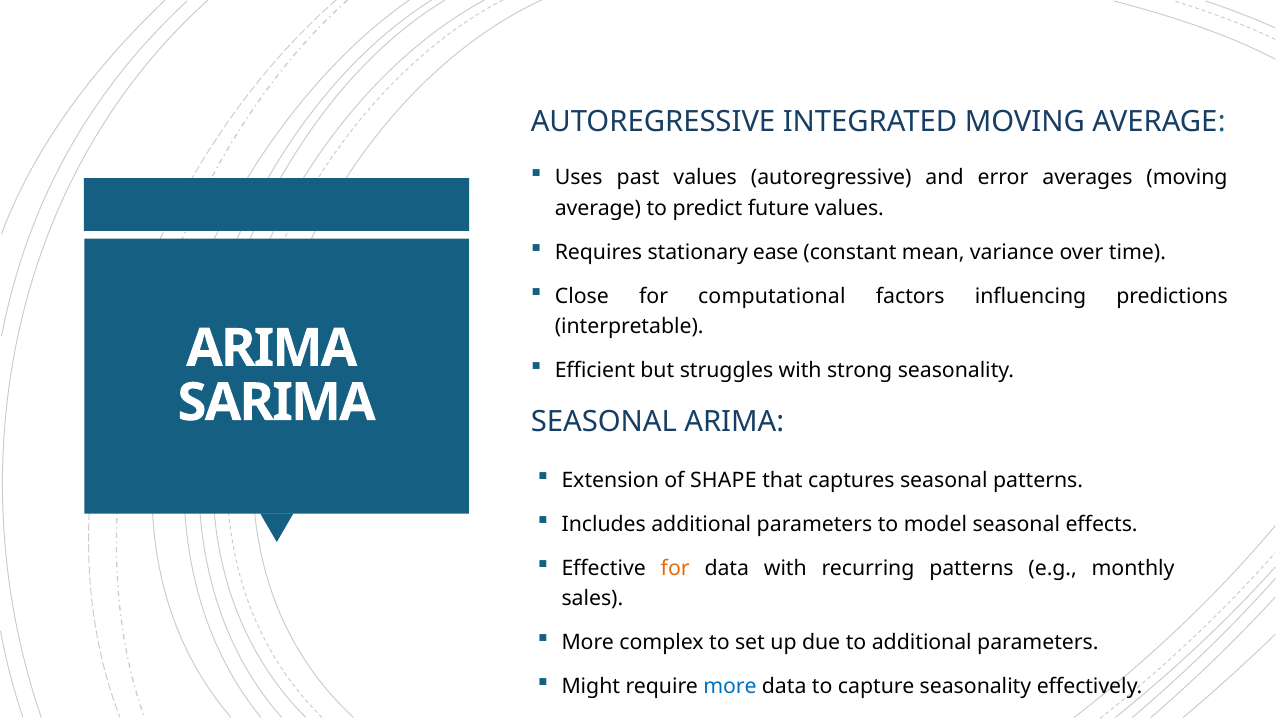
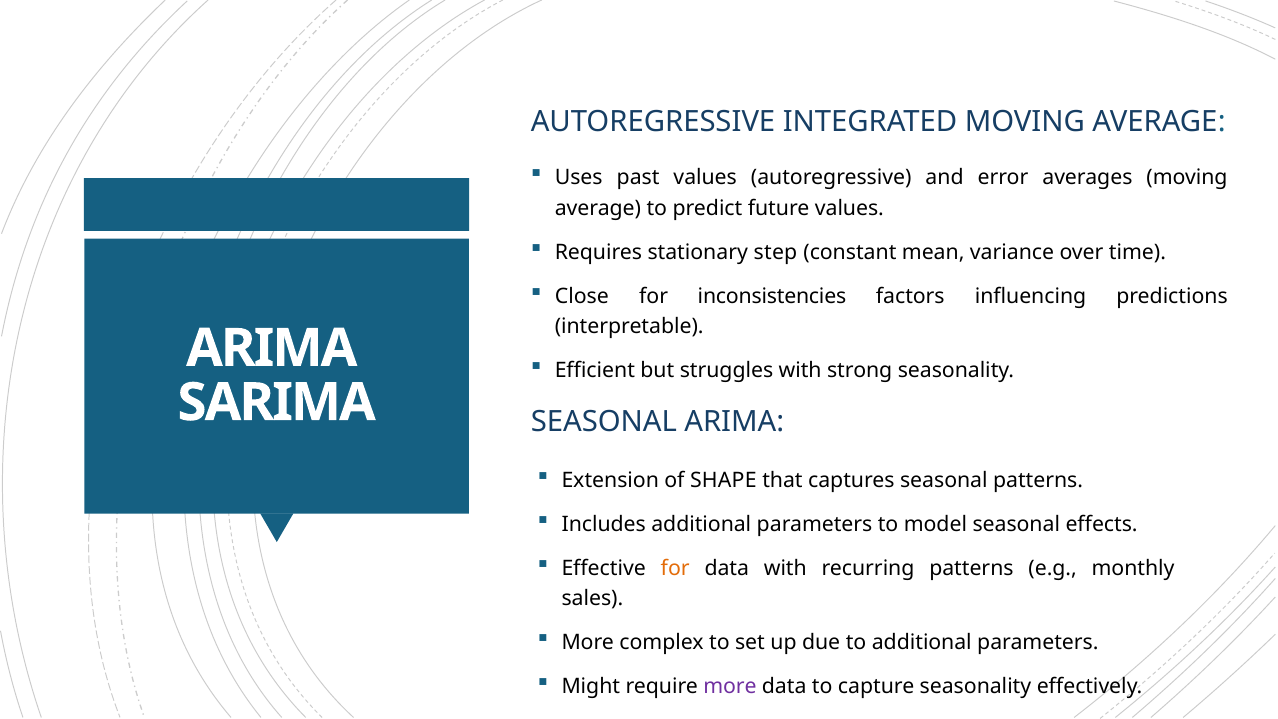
ease: ease -> step (776, 252)
computational: computational -> inconsistencies (772, 296)
more colour: blue -> purple (730, 687)
